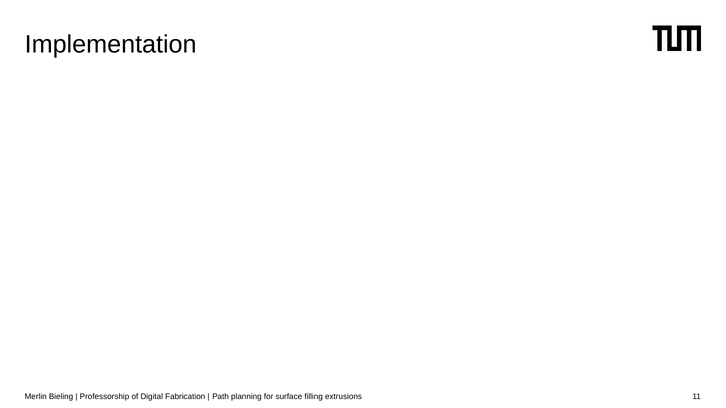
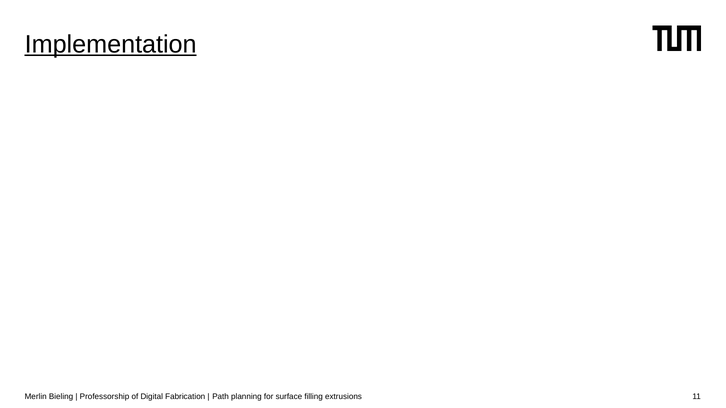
Implementation underline: none -> present (111, 45)
